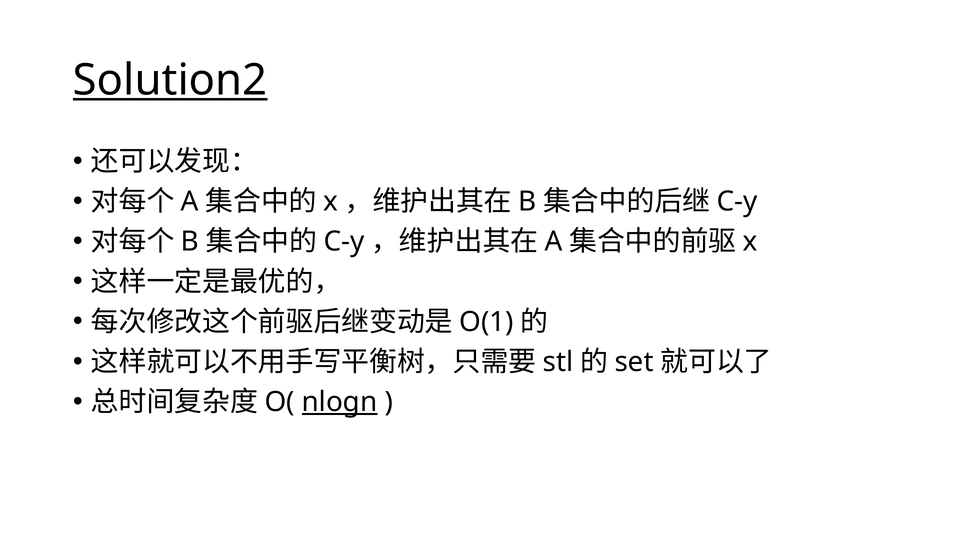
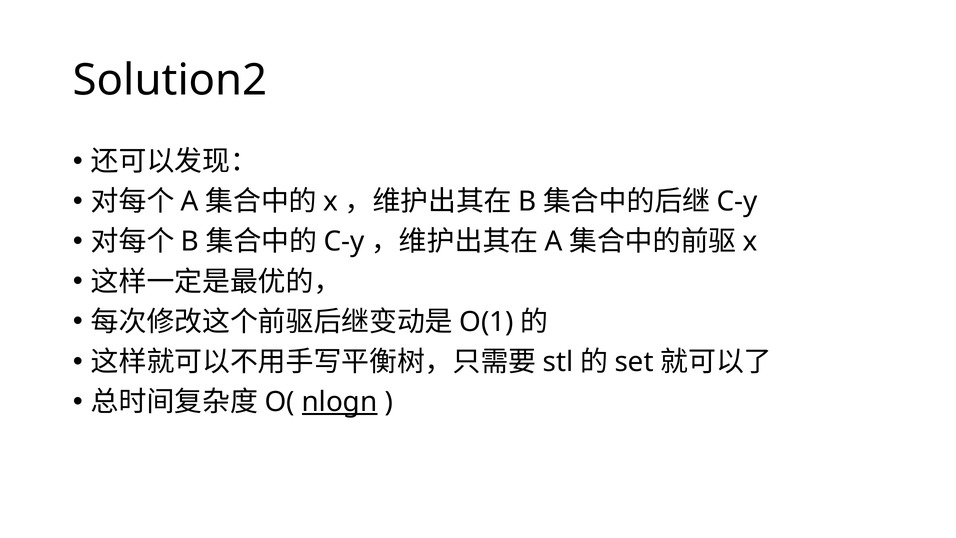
Solution2 underline: present -> none (170, 80)
